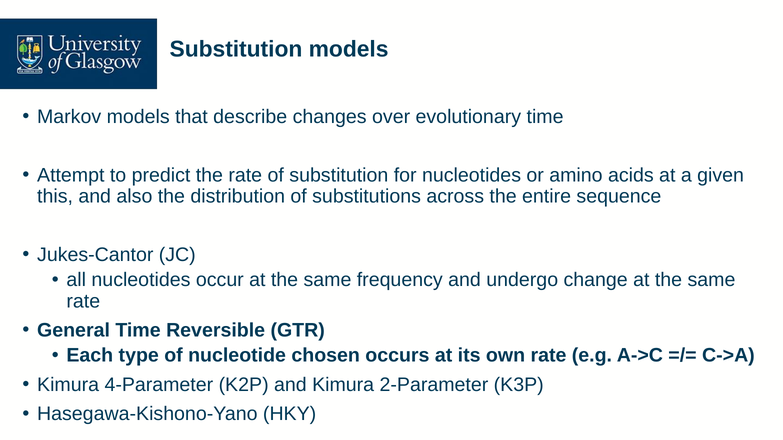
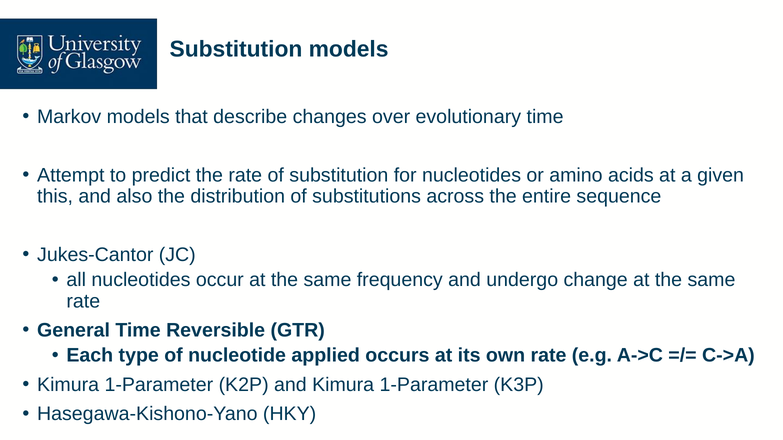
chosen: chosen -> applied (326, 356)
4-Parameter: 4-Parameter -> 1-Parameter (159, 385)
and Kimura 2-Parameter: 2-Parameter -> 1-Parameter (434, 385)
